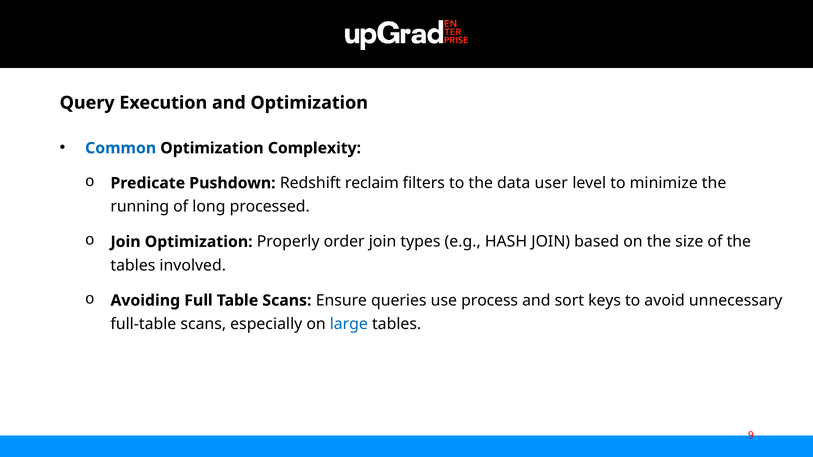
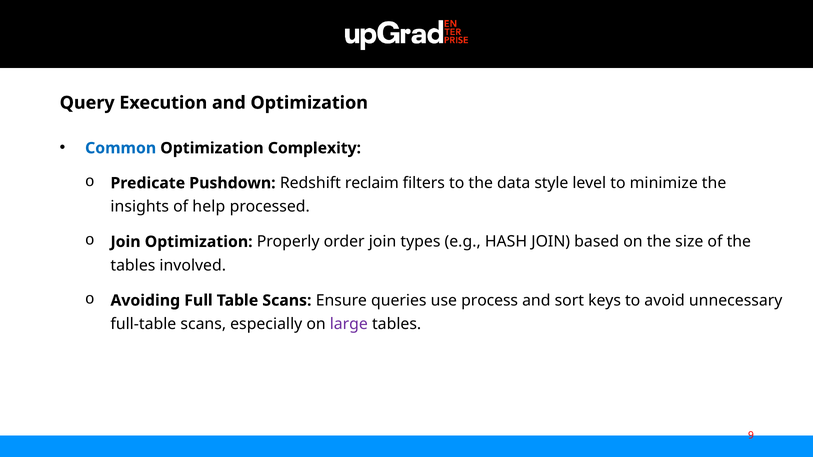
user: user -> style (551, 183)
running: running -> insights (140, 207)
long: long -> help (209, 207)
large colour: blue -> purple (349, 324)
